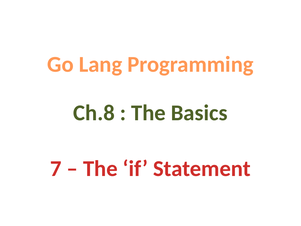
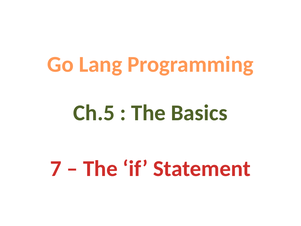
Ch.8: Ch.8 -> Ch.5 (94, 113)
